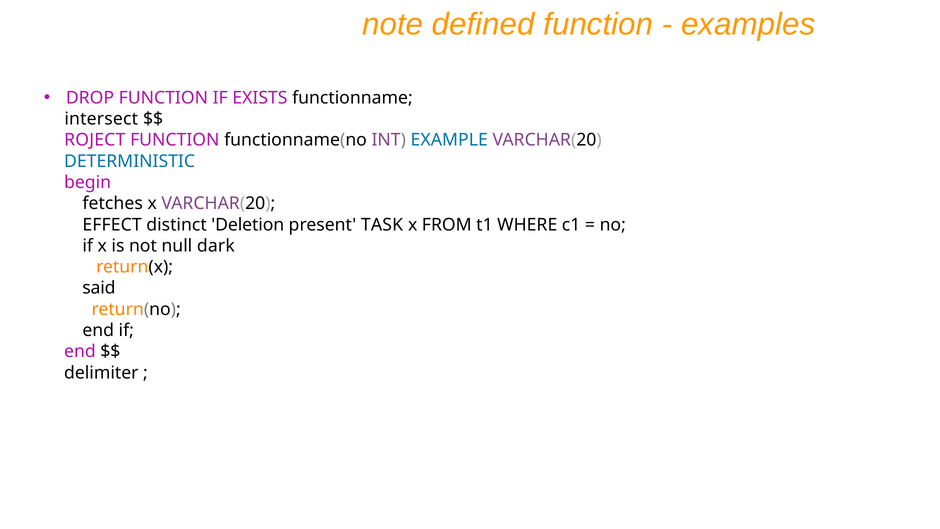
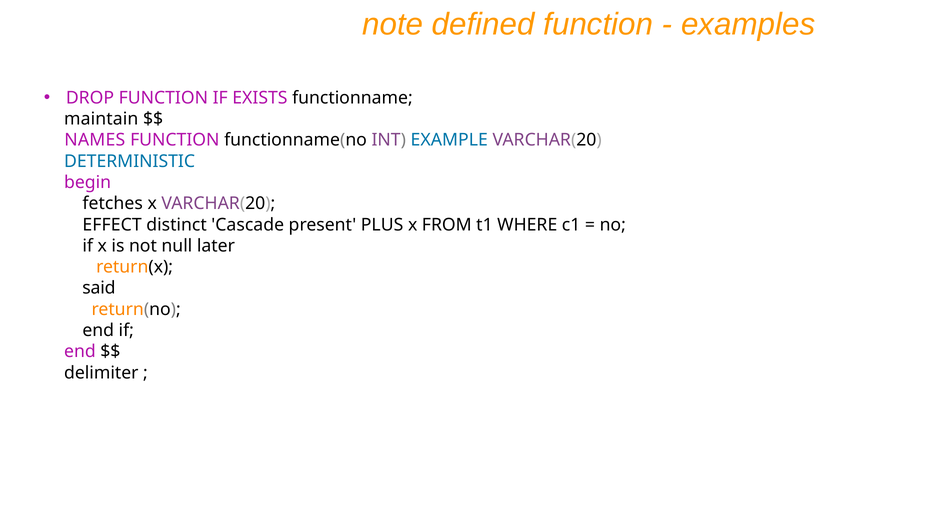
intersect: intersect -> maintain (101, 119)
ROJECT: ROJECT -> NAMES (95, 140)
Deletion: Deletion -> Cascade (248, 225)
TASK: TASK -> PLUS (382, 225)
dark: dark -> later (216, 246)
